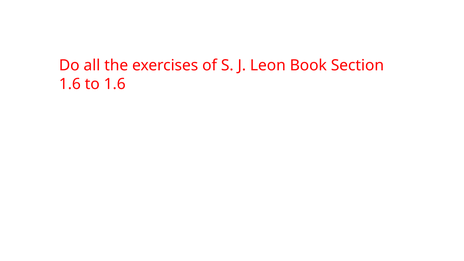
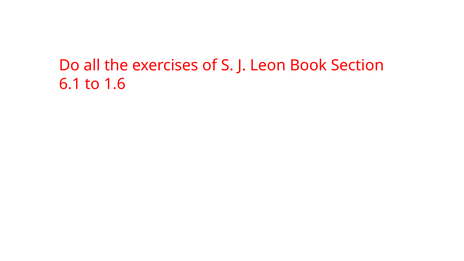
1.6: 1.6 -> 6.1 (70, 84)
